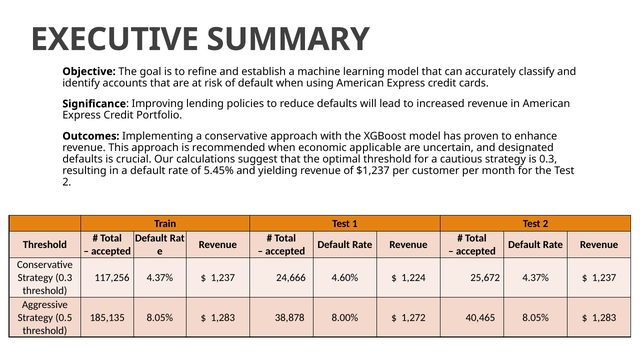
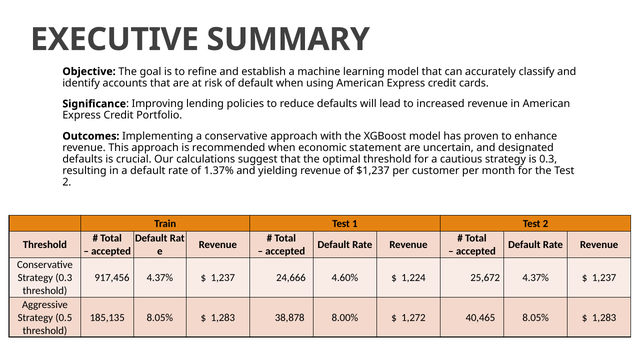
applicable: applicable -> statement (375, 148)
5.45%: 5.45% -> 1.37% (219, 171)
117,256: 117,256 -> 917,456 (112, 278)
